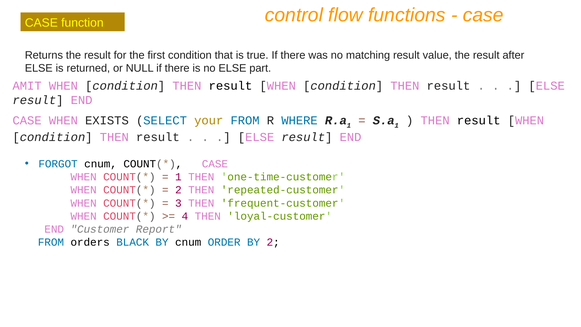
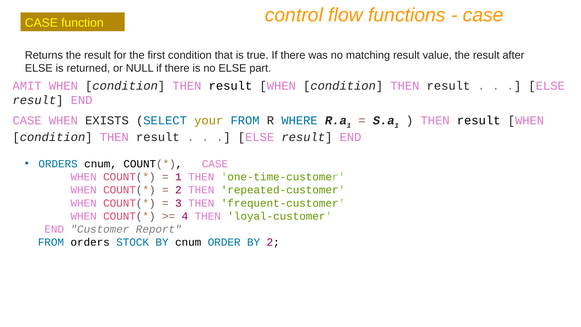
FORGOT: FORGOT -> ORDERS (58, 164)
BLACK: BLACK -> STOCK (133, 242)
